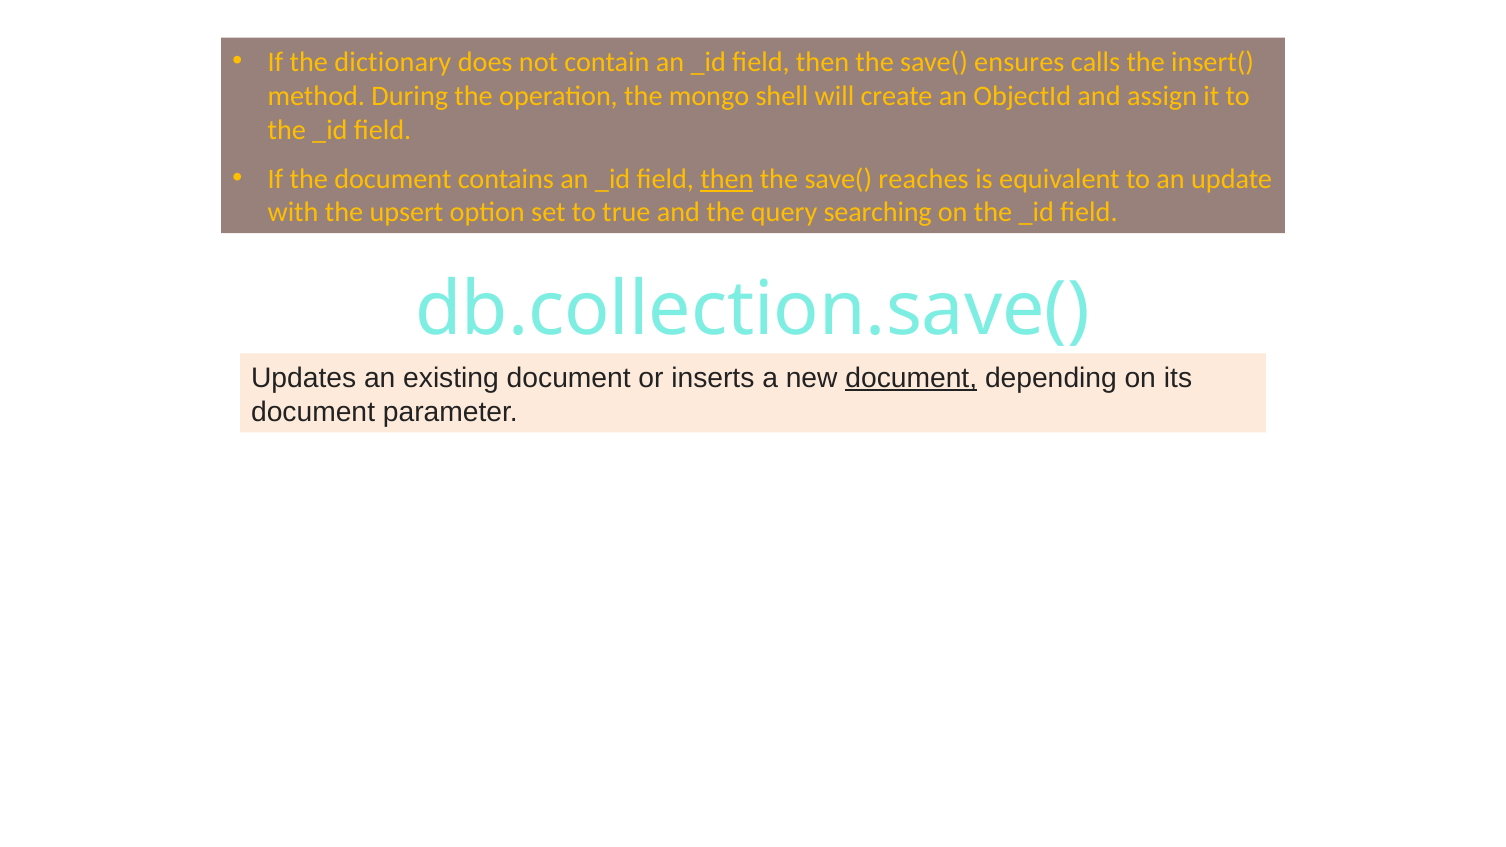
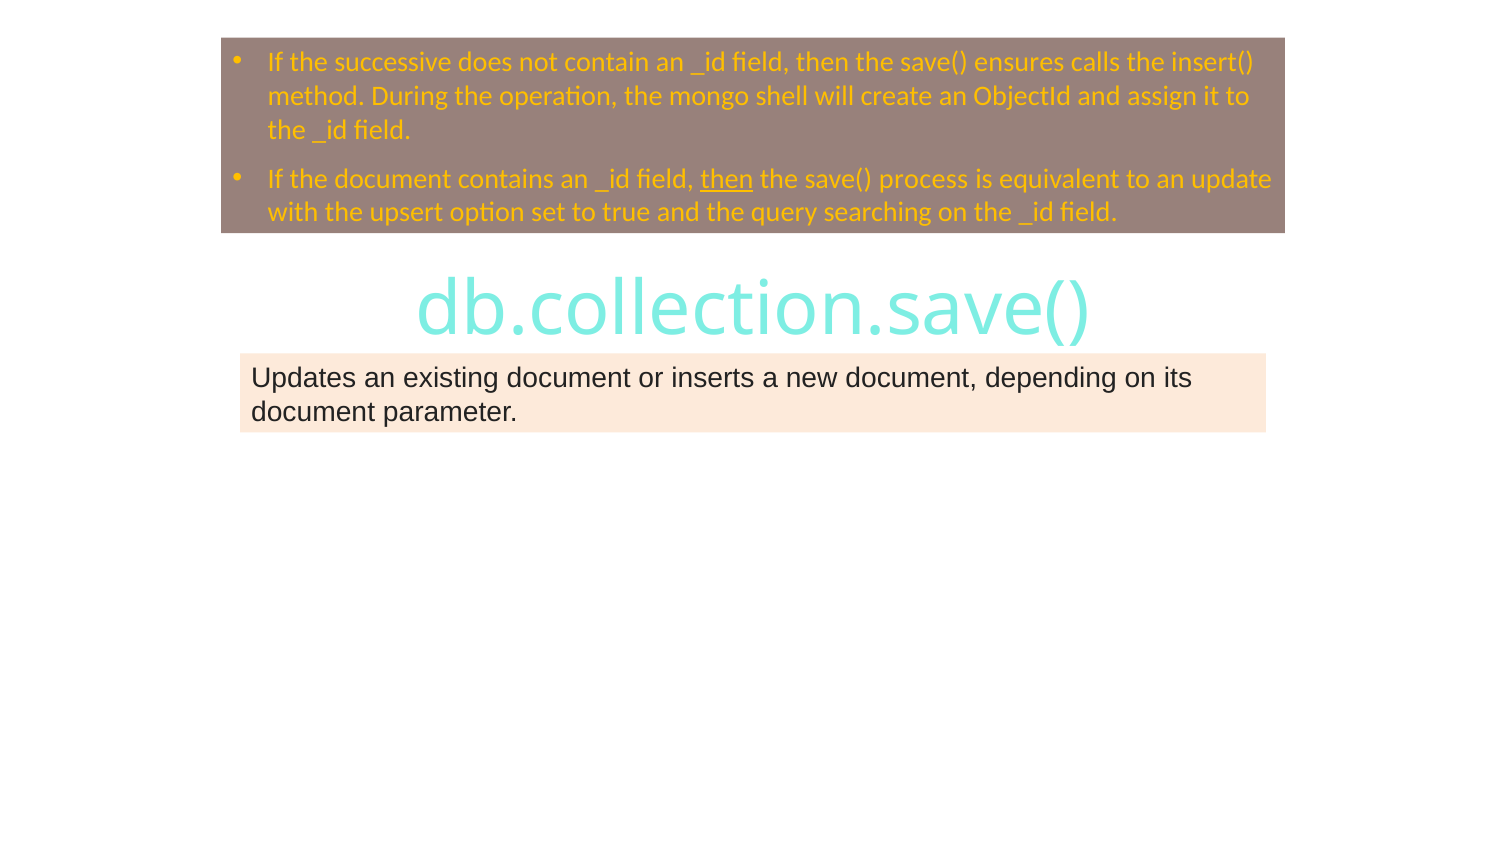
dictionary: dictionary -> successive (393, 62)
reaches: reaches -> process (924, 179)
document underline: present -> none (911, 378)
